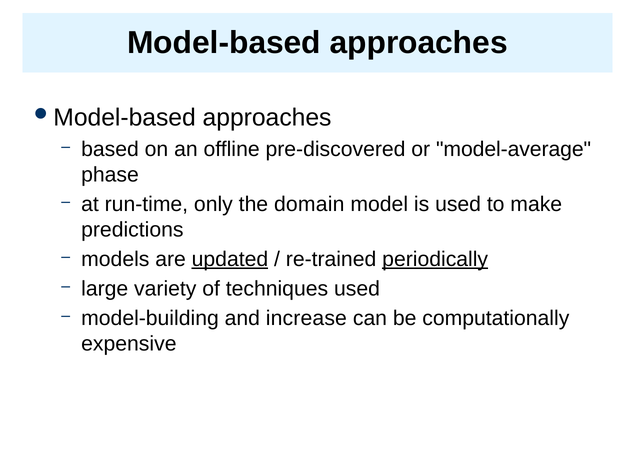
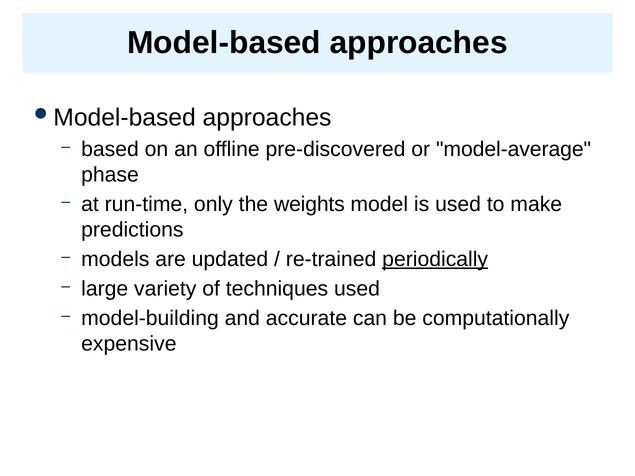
domain: domain -> weights (309, 204)
updated underline: present -> none (230, 259)
increase: increase -> accurate (306, 319)
